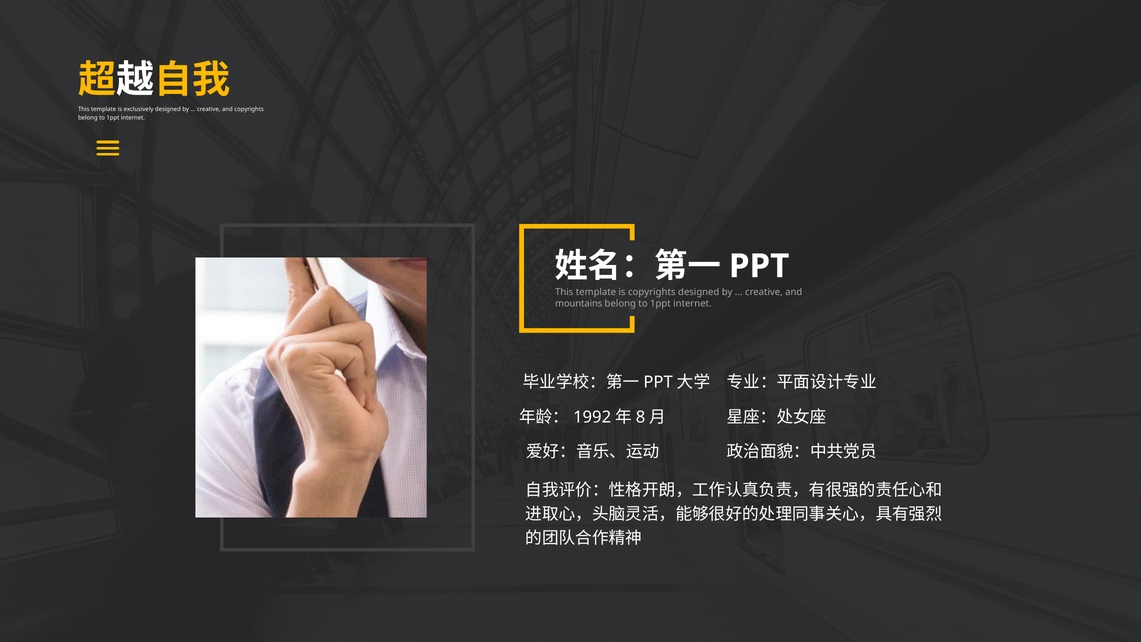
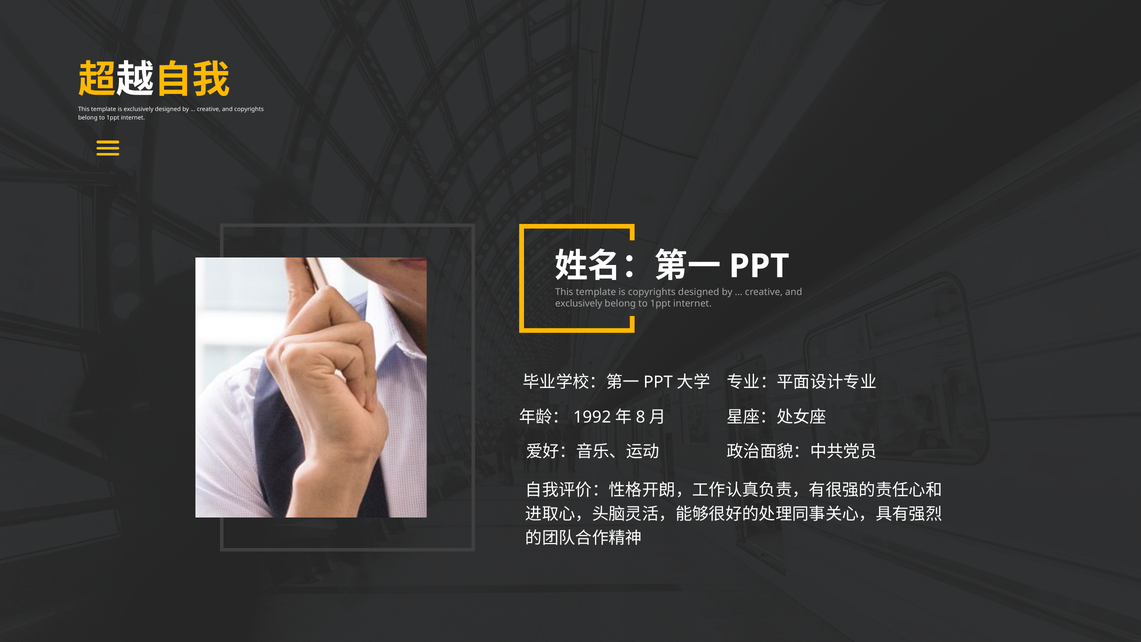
mountains: mountains -> exclusively (579, 304)
